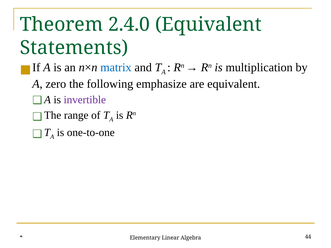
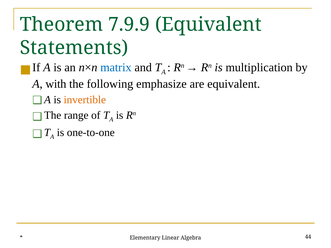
2.4.0: 2.4.0 -> 7.9.9 (129, 25)
zero: zero -> with (56, 84)
invertible colour: purple -> orange (85, 100)
